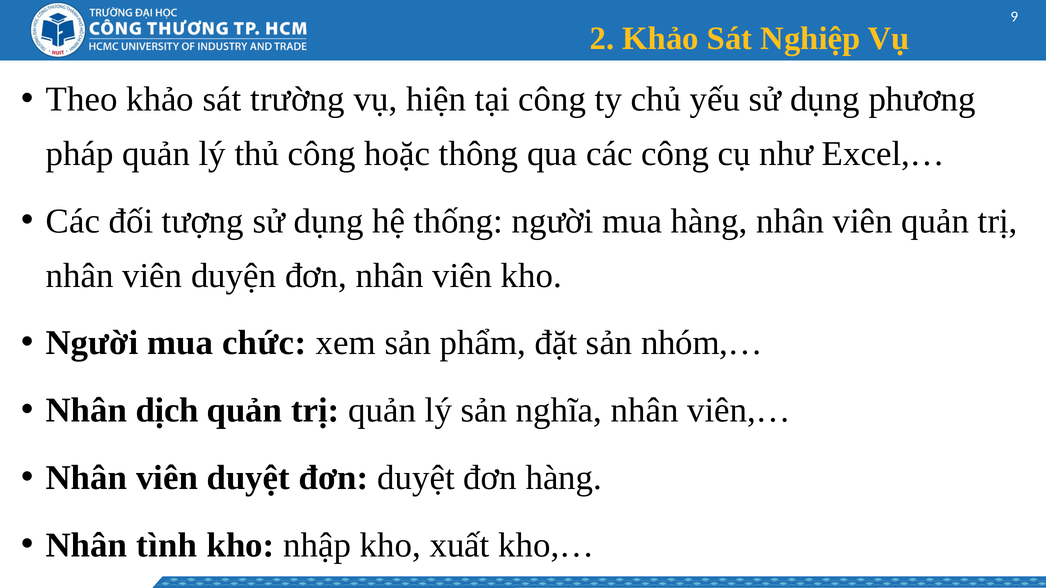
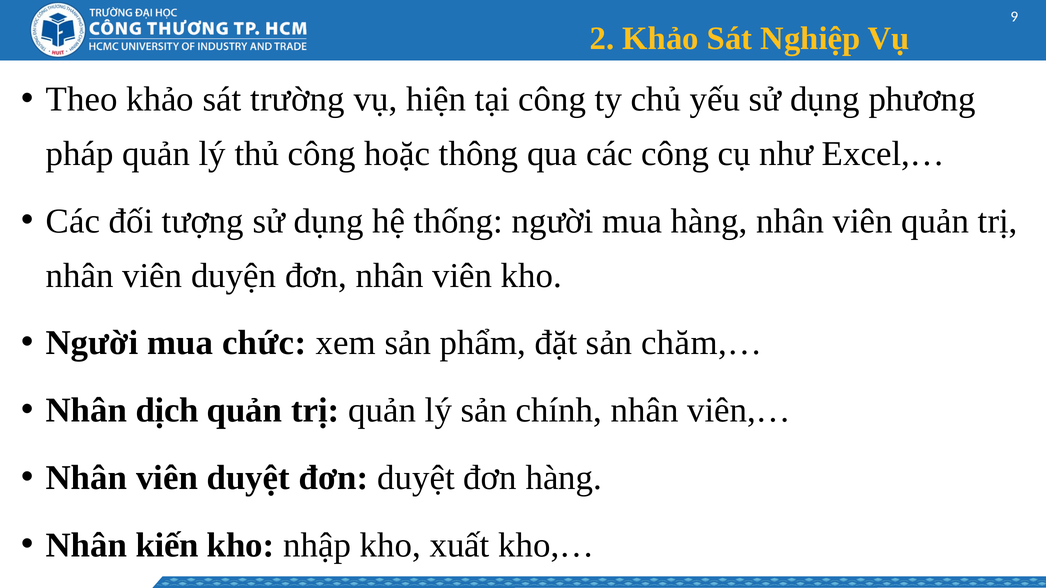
nhóm,…: nhóm,… -> chăm,… (702, 343)
nghĩa: nghĩa -> chính (559, 411)
tình: tình -> kiến (167, 546)
